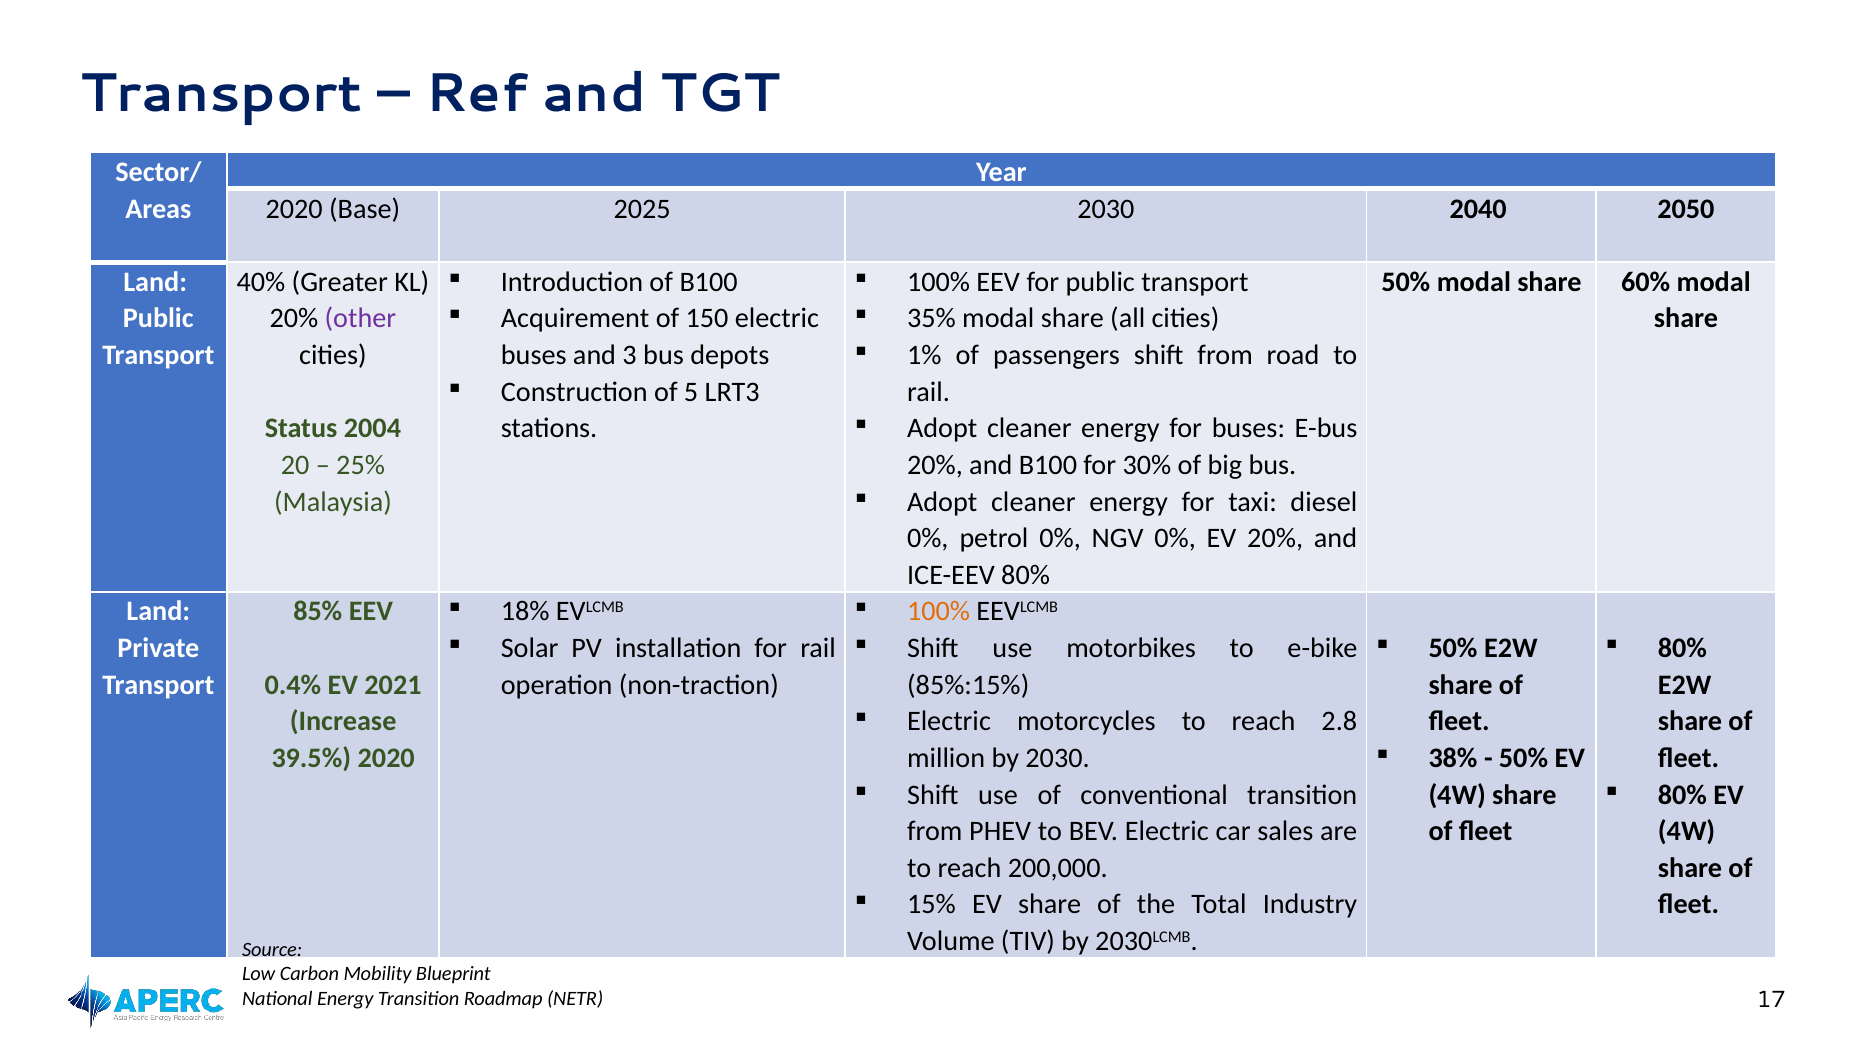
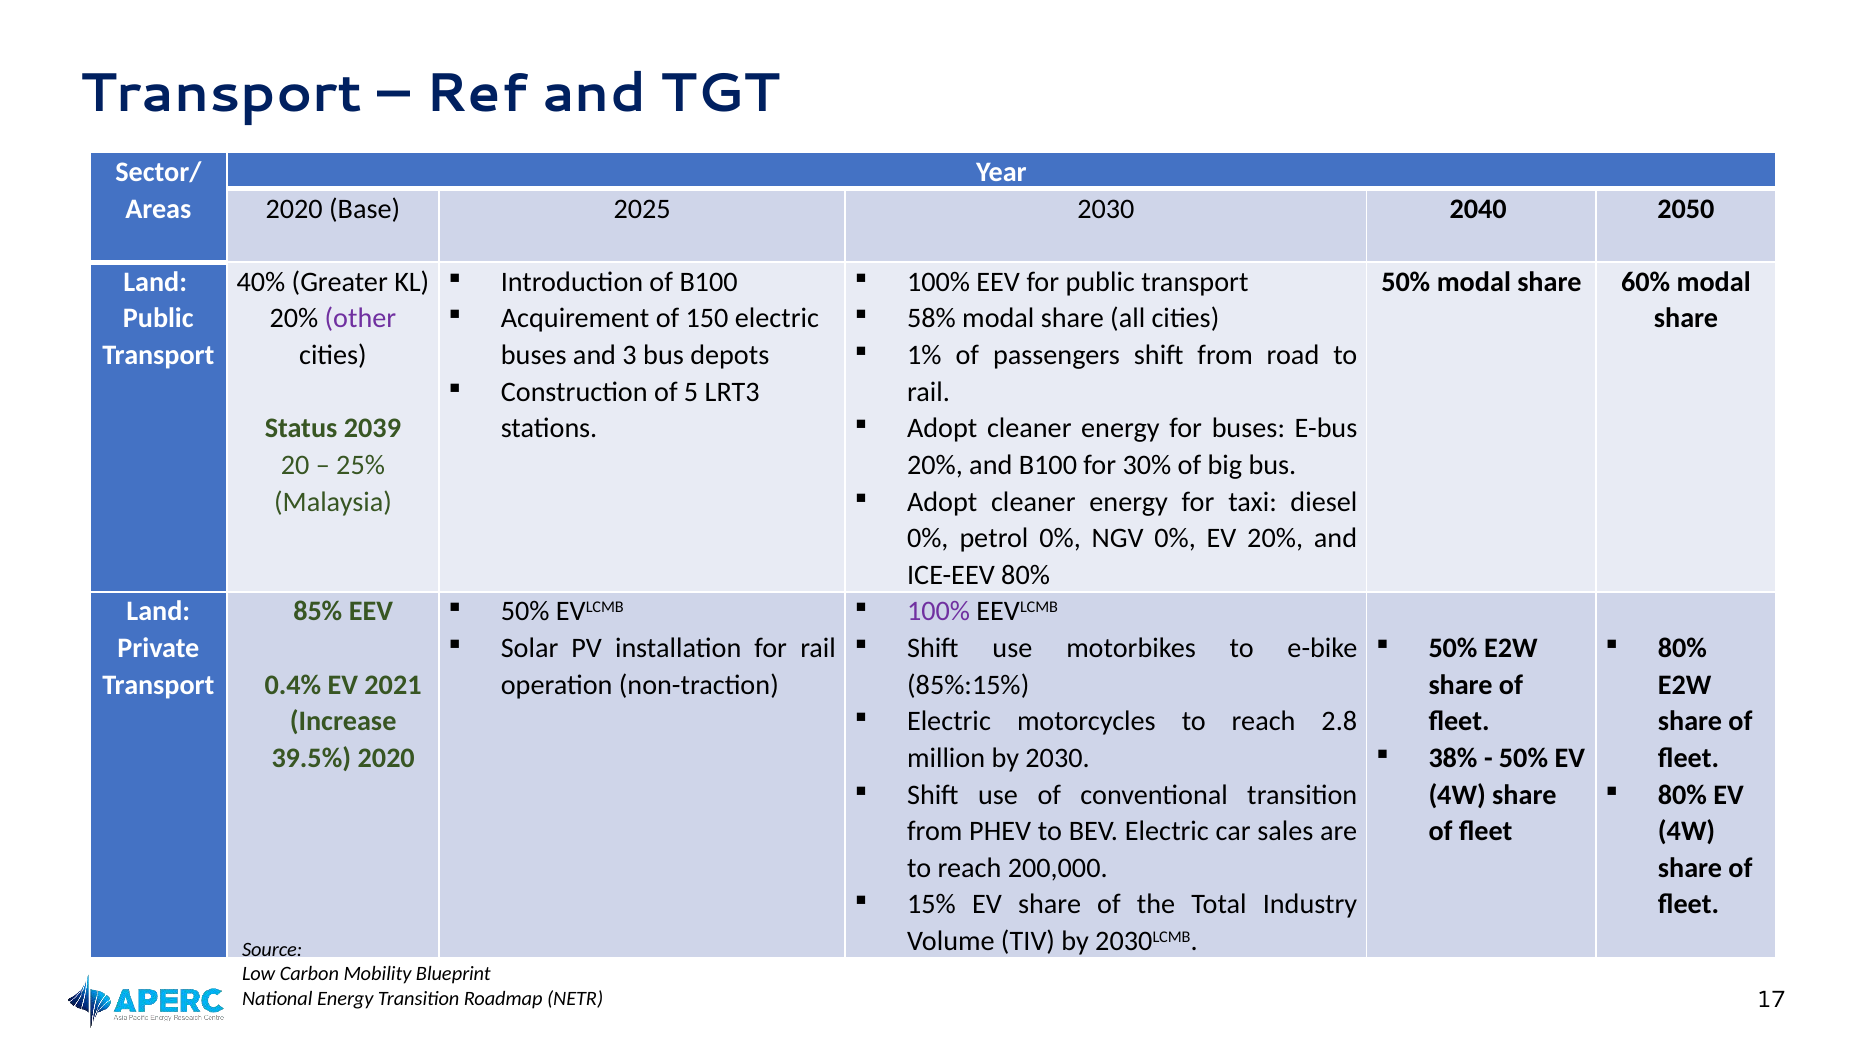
35%: 35% -> 58% (931, 319)
2004: 2004 -> 2039 (372, 429)
18%: 18% -> 50% (525, 612)
100% colour: orange -> purple (939, 612)
